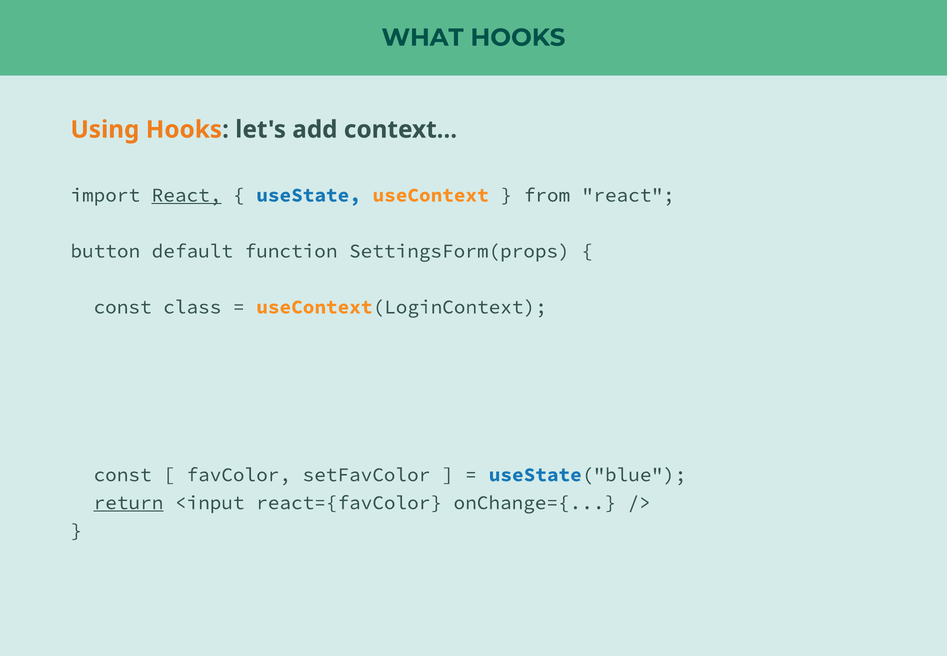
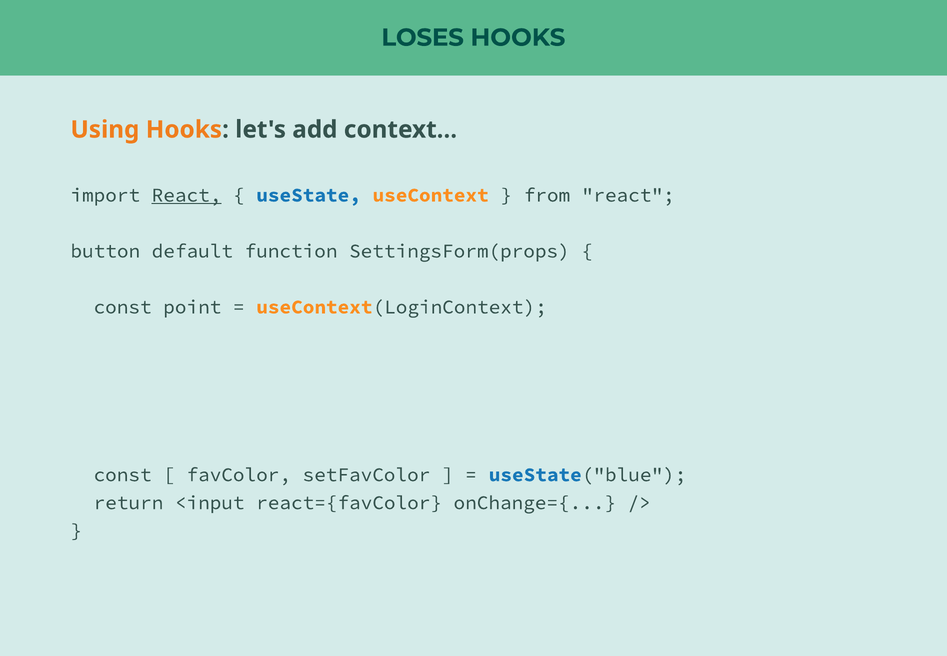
WHAT: WHAT -> LOSES (423, 38)
class: class -> point (192, 307)
return underline: present -> none (128, 502)
